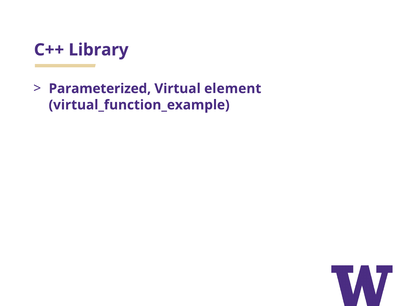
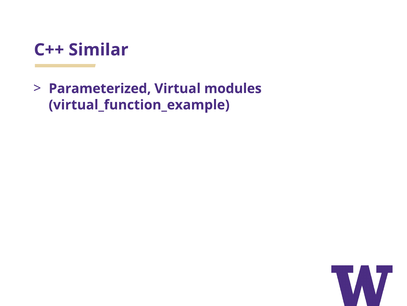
Library: Library -> Similar (98, 50)
element: element -> modules (233, 88)
